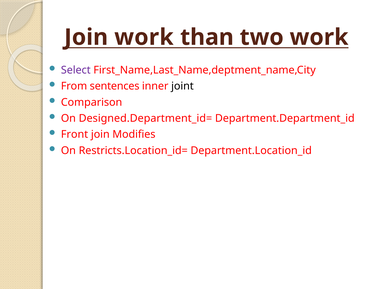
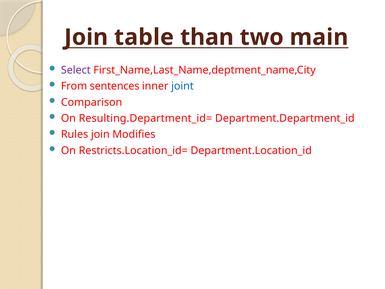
Join work: work -> table (144, 37)
two work: work -> main (319, 37)
joint colour: black -> blue (182, 86)
Designed.Department_id=: Designed.Department_id= -> Resulting.Department_id= (145, 118)
Front: Front -> Rules (75, 134)
